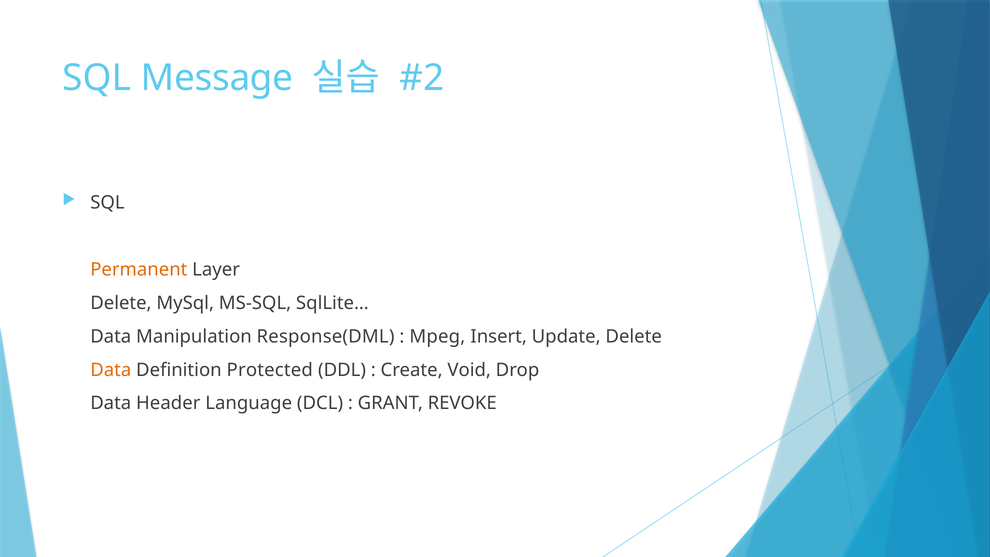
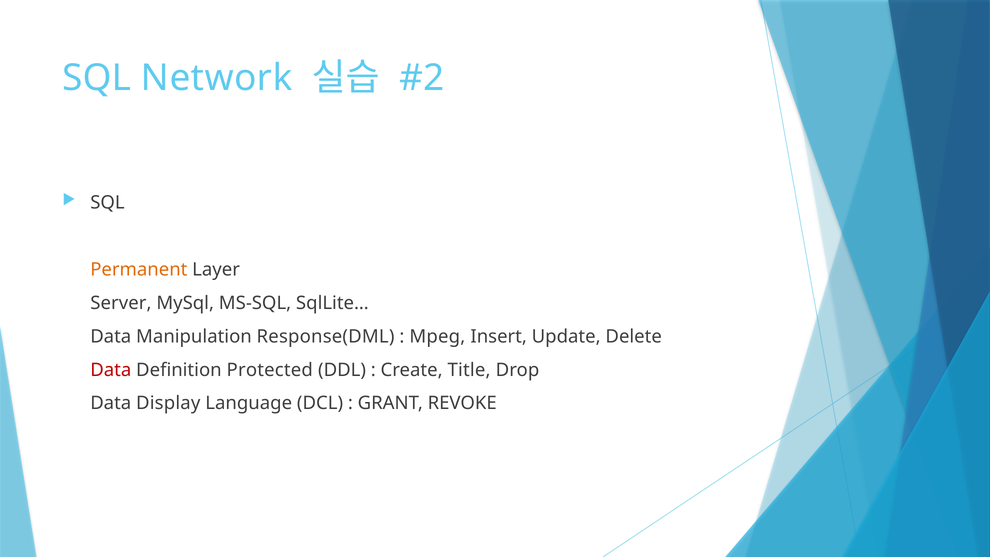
Message: Message -> Network (217, 78)
Delete: Delete -> Server (121, 303)
Data colour: orange -> red (111, 370)
Void: Void -> Title (469, 370)
Header: Header -> Display (168, 403)
